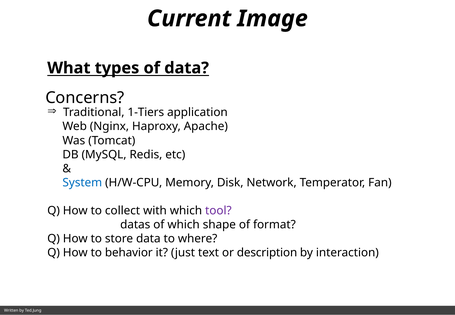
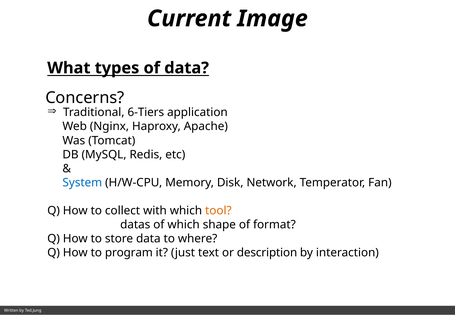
1-Tiers: 1-Tiers -> 6-Tiers (146, 112)
tool colour: purple -> orange (218, 211)
behavior: behavior -> program (129, 253)
